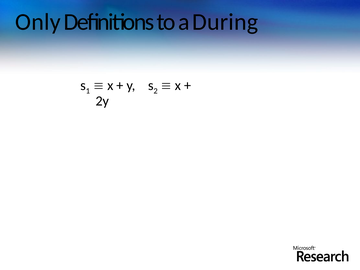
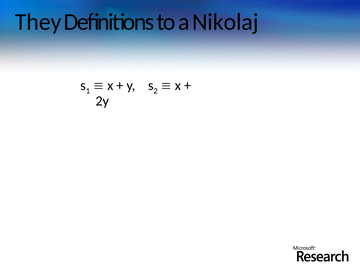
Only: Only -> They (38, 22)
During: During -> Nikolaj (225, 22)
